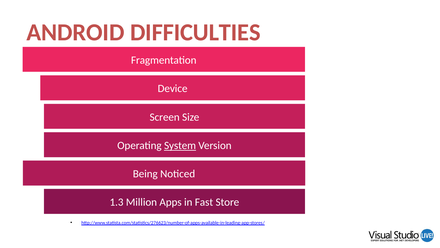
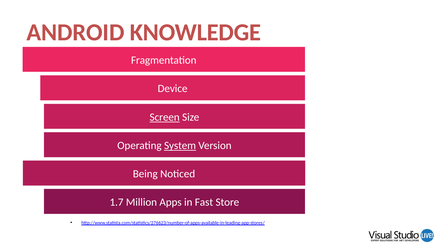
DIFFICULTIES: DIFFICULTIES -> KNOWLEDGE (195, 32)
Screen underline: none -> present (165, 117)
1.3: 1.3 -> 1.7 (117, 202)
